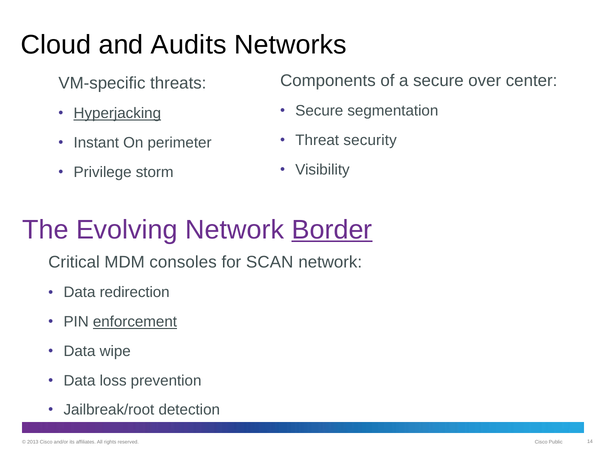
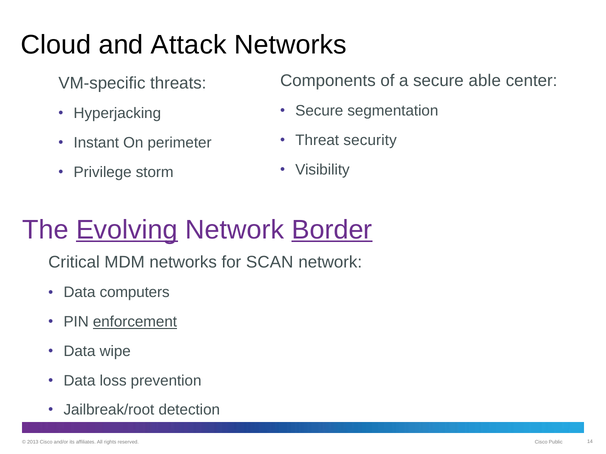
Audits: Audits -> Attack (189, 45)
over: over -> able (485, 81)
Hyperjacking underline: present -> none (117, 114)
Evolving underline: none -> present (127, 230)
MDM consoles: consoles -> networks (183, 262)
redirection: redirection -> computers (135, 293)
